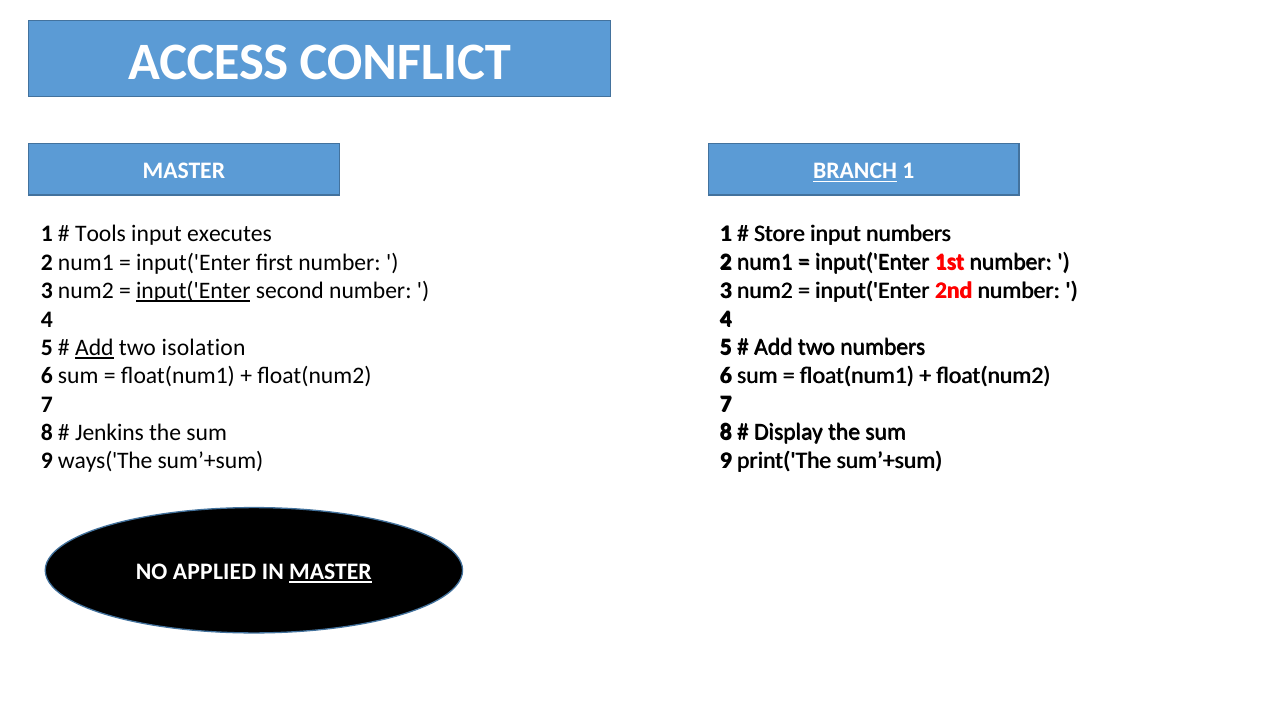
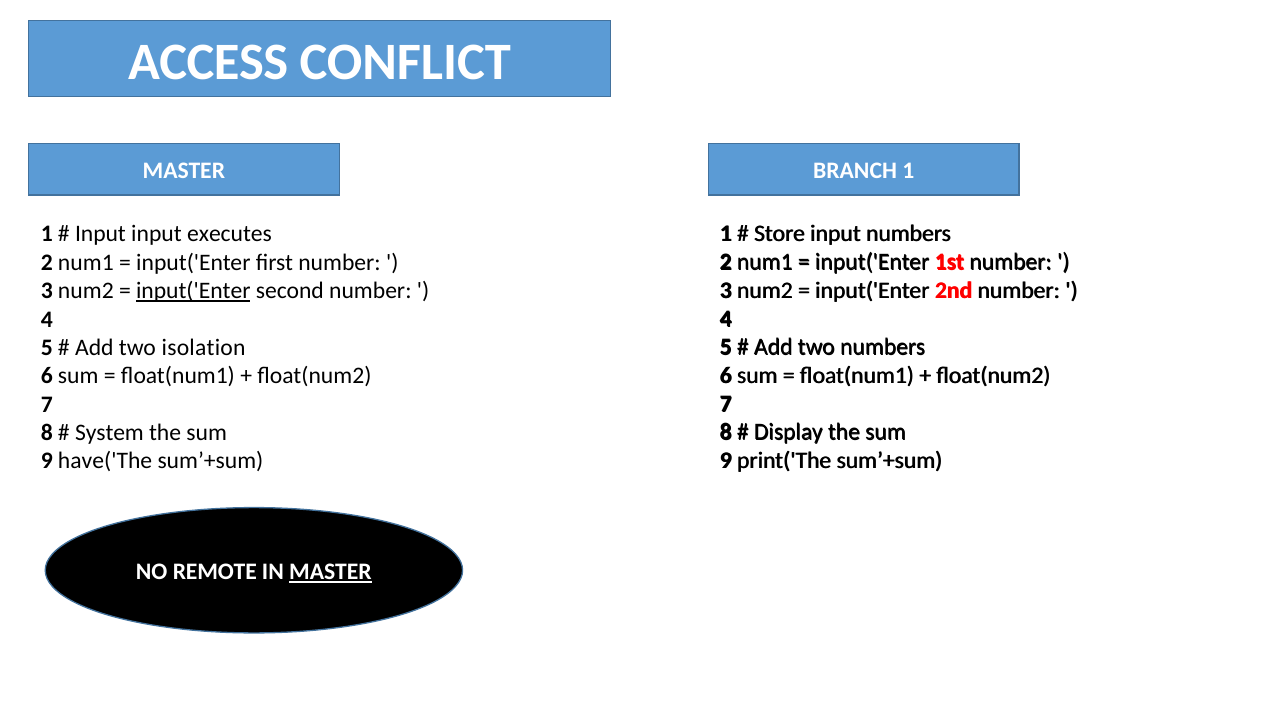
BRANCH underline: present -> none (855, 171)
Tools: Tools -> Input (101, 234)
Add underline: present -> none (94, 348)
Jenkins: Jenkins -> System (109, 433)
ways('The: ways('The -> have('The (105, 461)
APPLIED: APPLIED -> REMOTE (215, 572)
